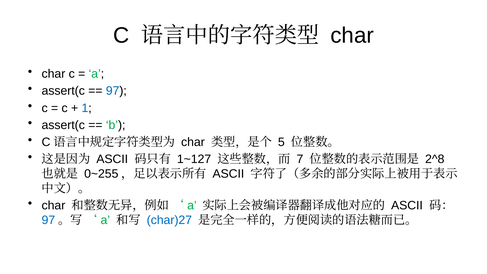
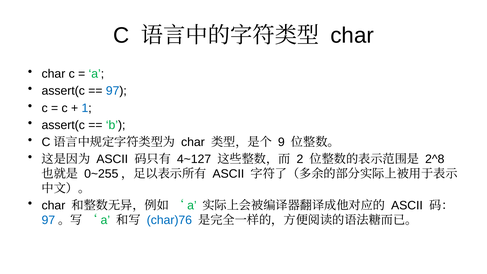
5: 5 -> 9 (281, 142)
1~127: 1~127 -> 4~127 (194, 159)
7: 7 -> 2 (300, 159)
char)27: char)27 -> char)76 (169, 220)
